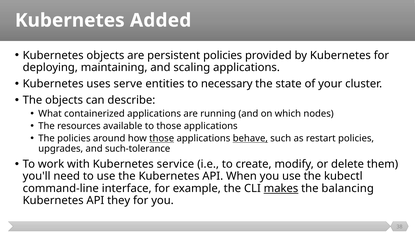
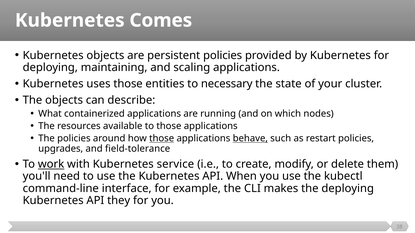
Added: Added -> Comes (161, 20)
uses serve: serve -> those (128, 84)
such-tolerance: such-tolerance -> field-tolerance (138, 149)
work underline: none -> present (51, 164)
makes underline: present -> none (281, 189)
the balancing: balancing -> deploying (348, 189)
